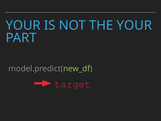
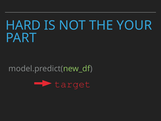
YOUR: YOUR -> HARD (23, 25)
